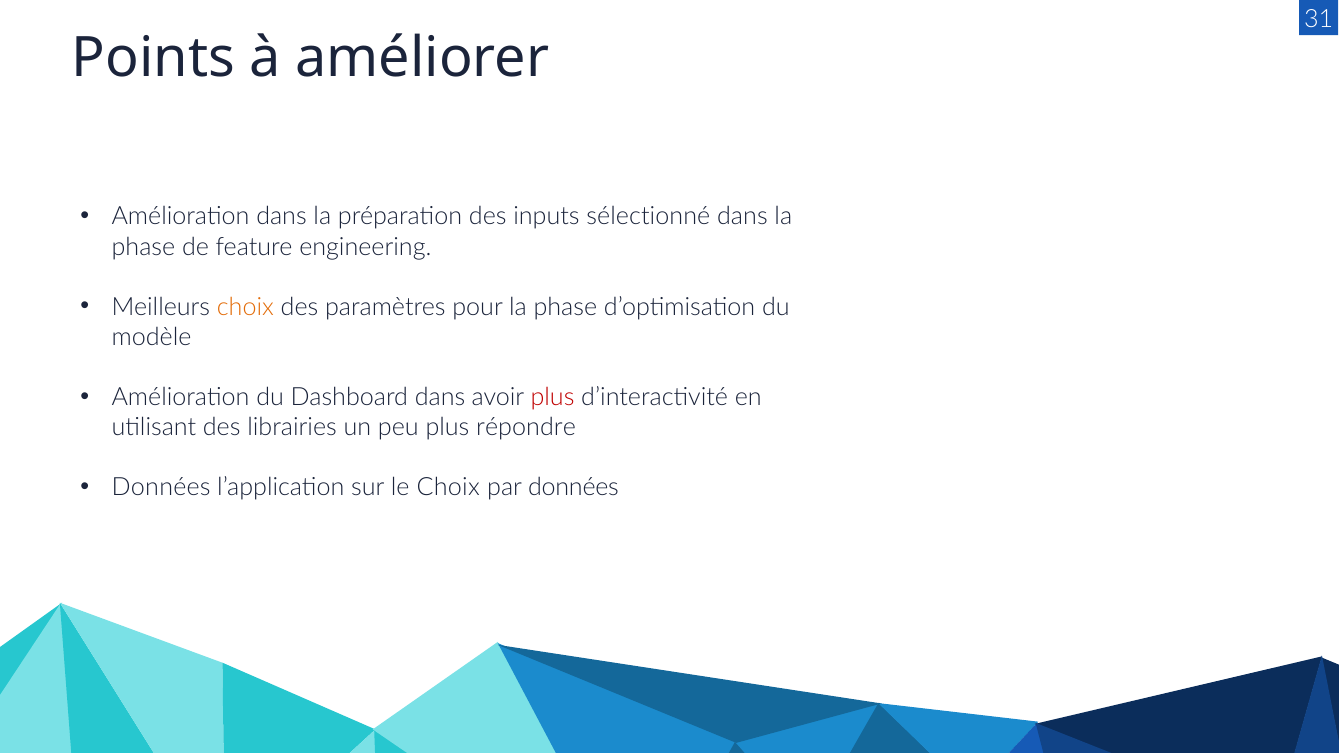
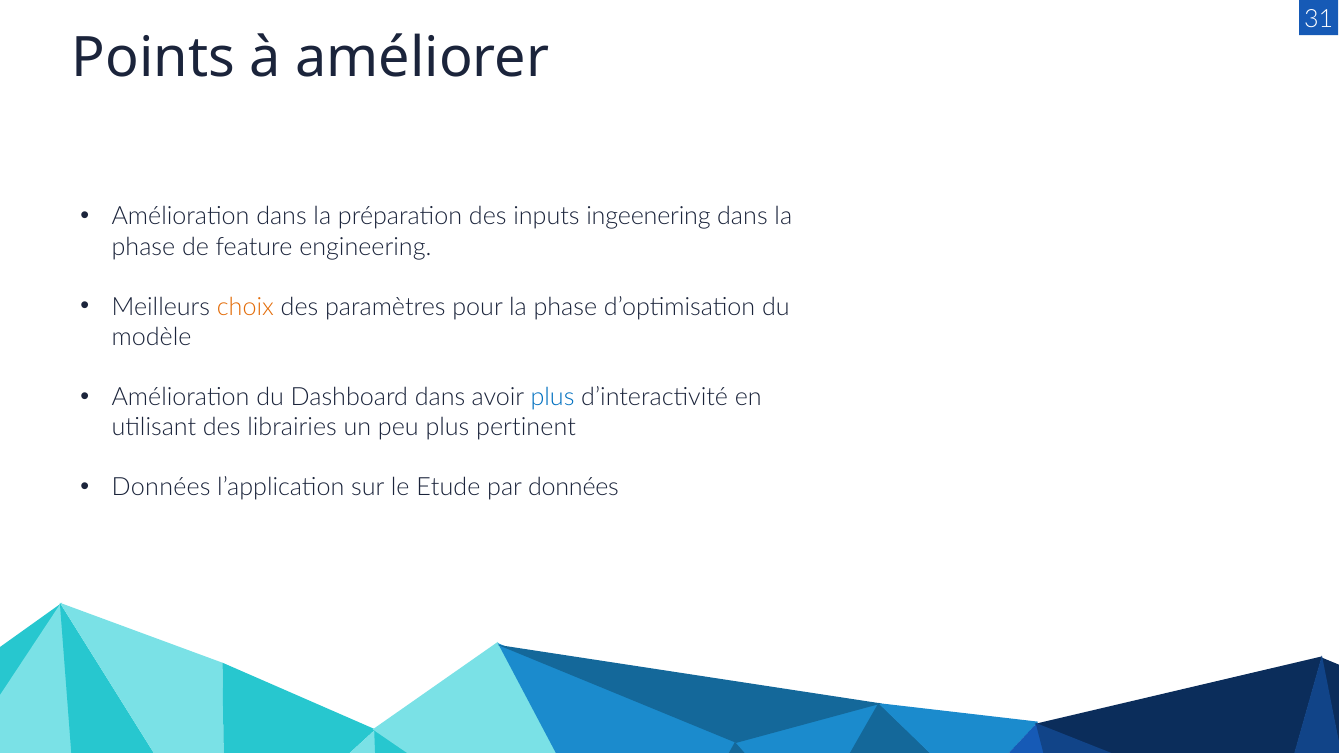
sélectionné: sélectionné -> ingeenering (648, 217)
plus colour: red -> blue (553, 398)
répondre: répondre -> pertinent (526, 428)
le Choix: Choix -> Etude (448, 488)
